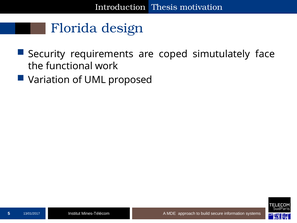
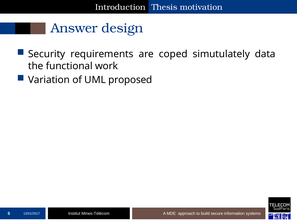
Florida: Florida -> Answer (74, 28)
face: face -> data (265, 54)
